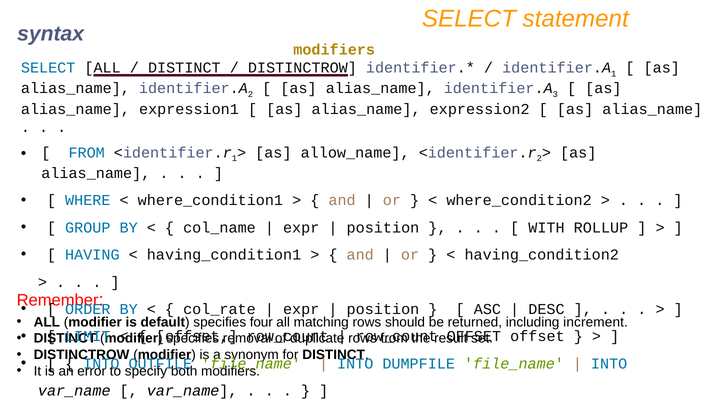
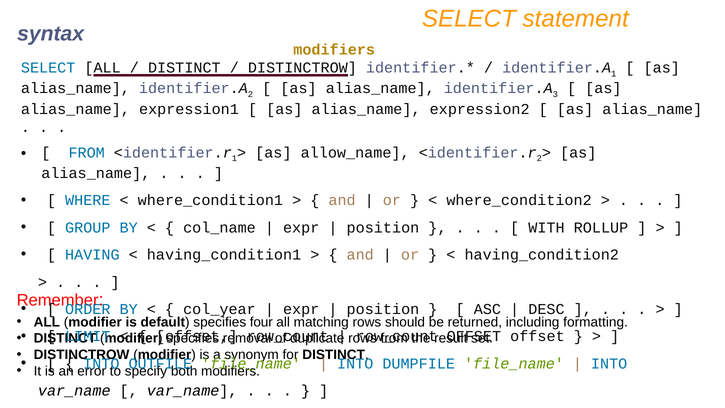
col_rate: col_rate -> col_year (219, 309)
increment: increment -> formatting (596, 322)
